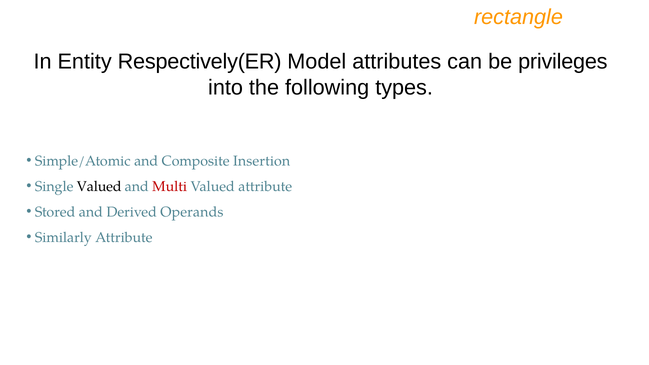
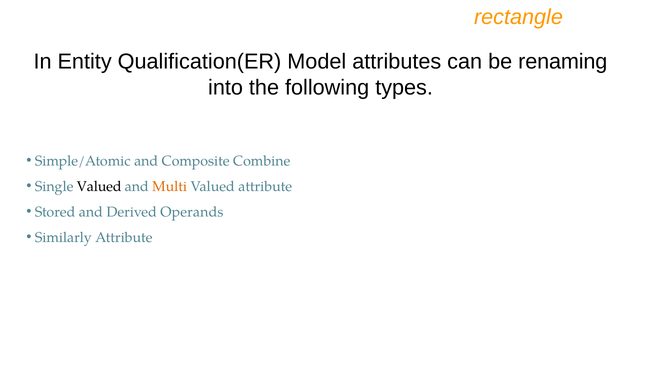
Respectively(ER: Respectively(ER -> Qualification(ER (200, 62)
privileges: privileges -> renaming (563, 62)
Insertion: Insertion -> Combine (262, 161)
Multi colour: red -> orange (170, 186)
